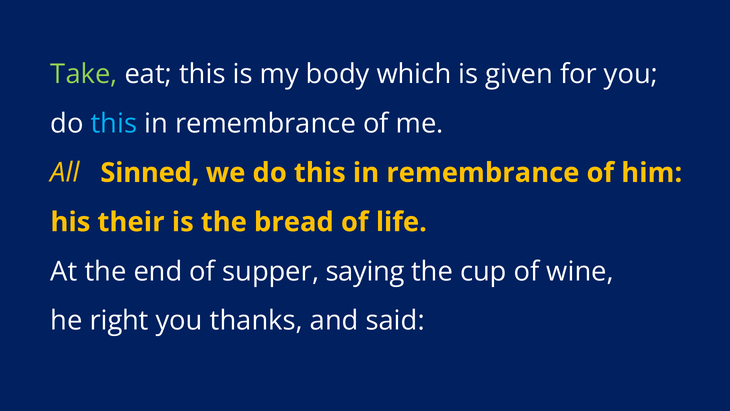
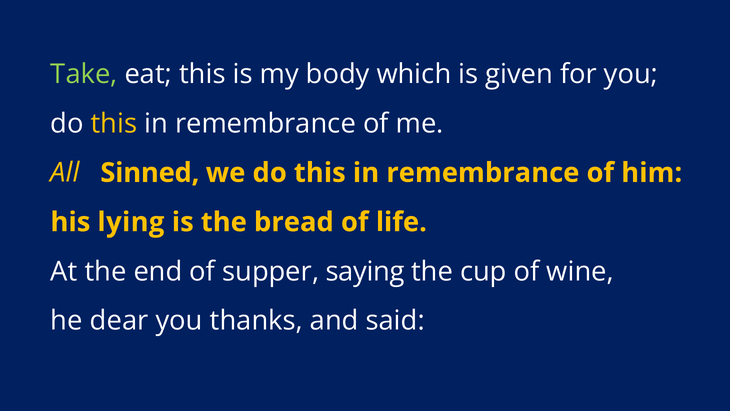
this colour: light blue -> yellow (114, 123)
their: their -> lying (131, 222)
right: right -> dear (119, 320)
